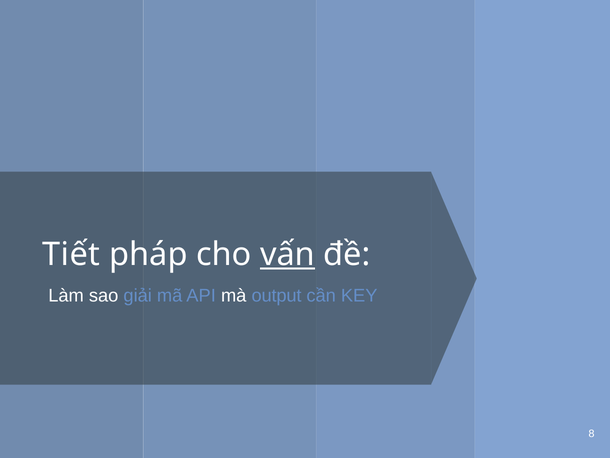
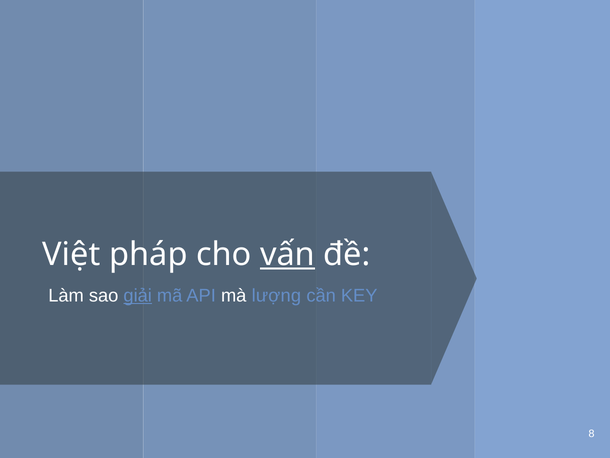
Tiết: Tiết -> Việt (71, 254)
giải underline: none -> present (138, 295)
output: output -> lượng (276, 295)
